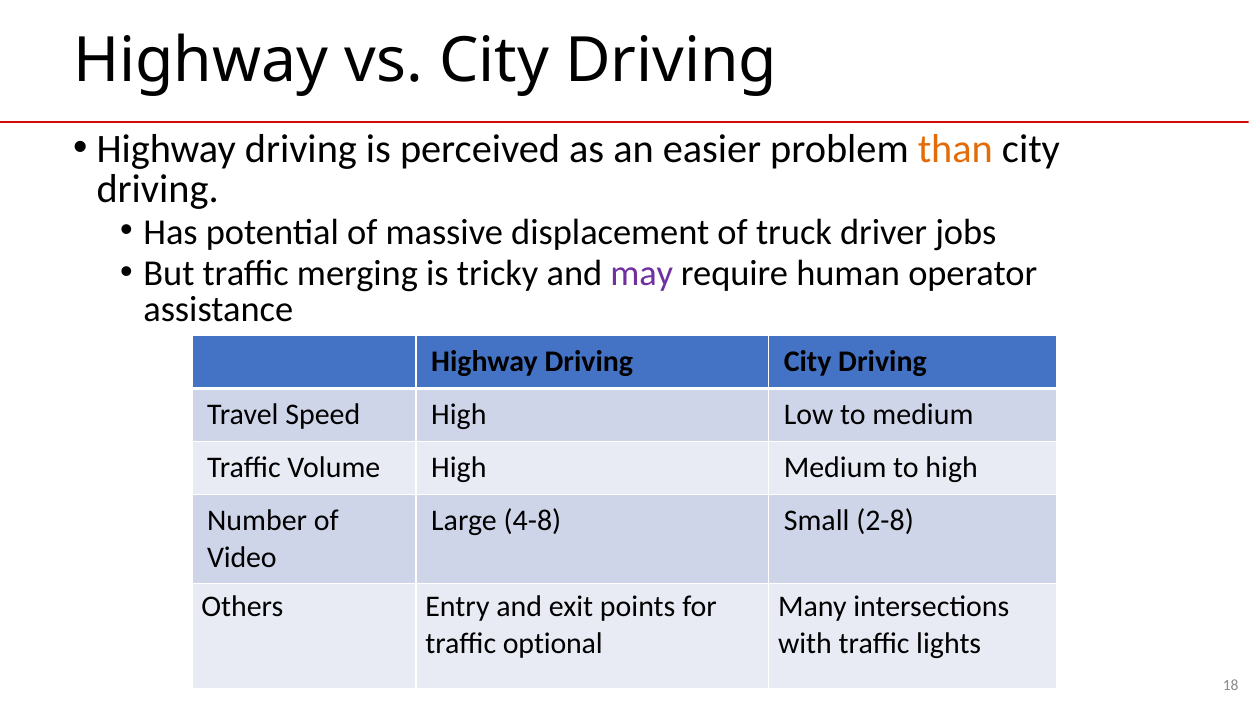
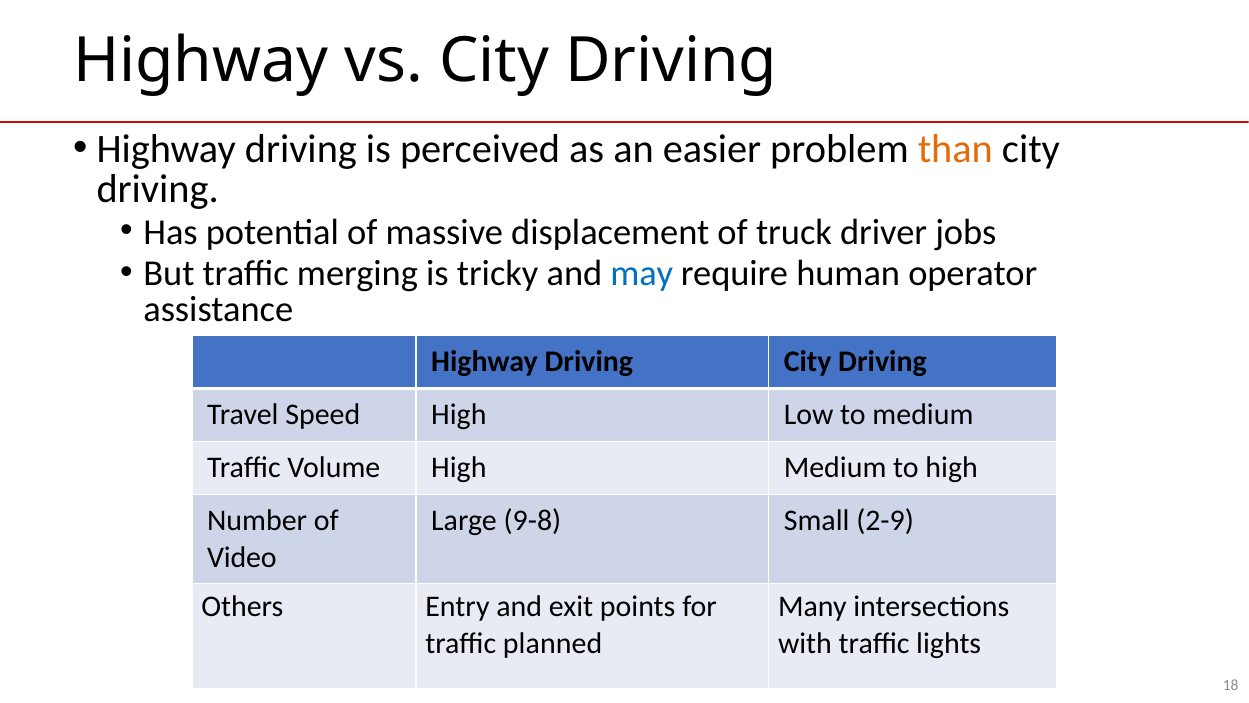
may colour: purple -> blue (642, 273)
4-8: 4-8 -> 9-8 (532, 521)
2-8: 2-8 -> 2-9 (885, 521)
optional: optional -> planned (553, 643)
